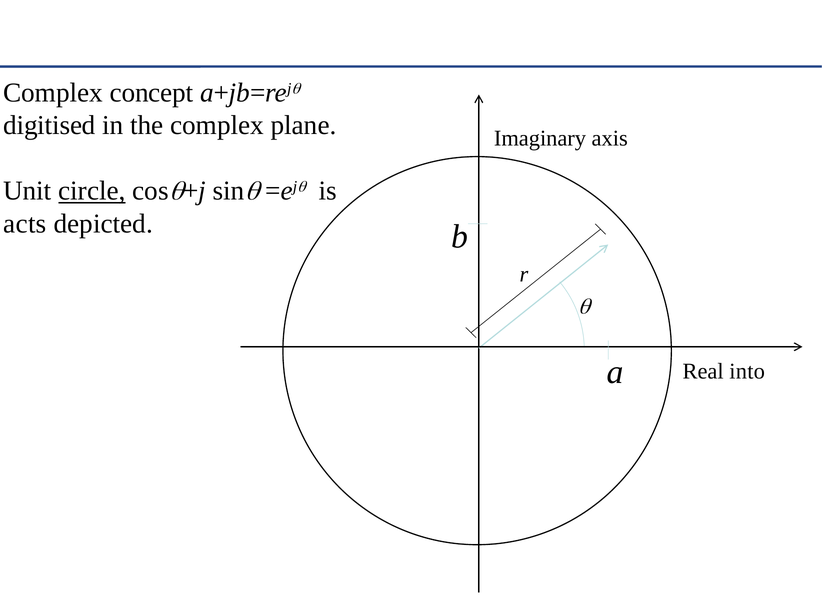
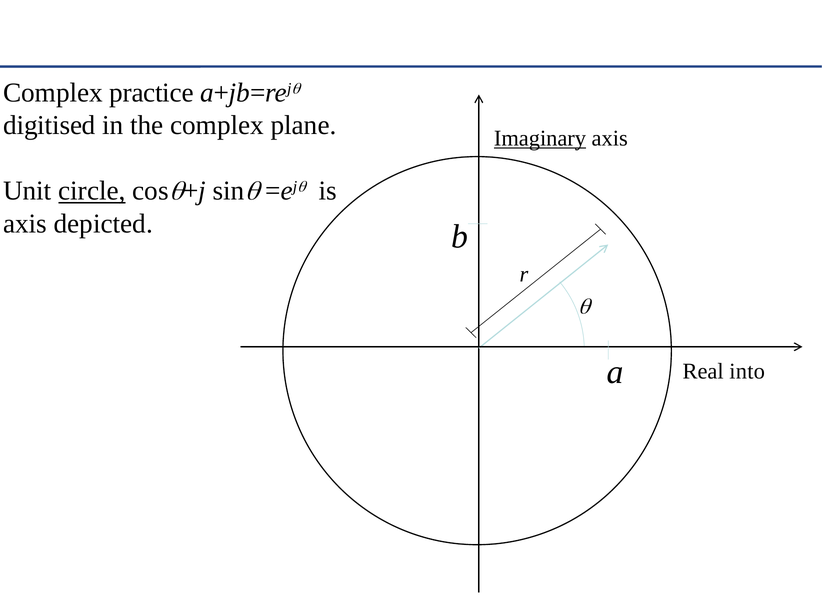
concept: concept -> practice (152, 93)
Imaginary underline: none -> present (540, 138)
acts: acts -> axis (25, 224)
